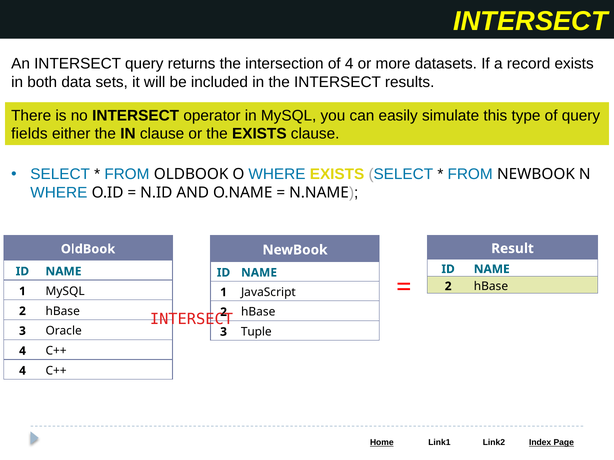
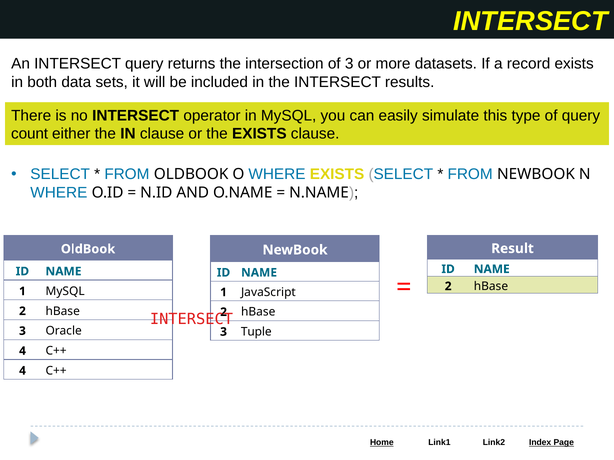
of 4: 4 -> 3 (349, 64)
fields: fields -> count (30, 134)
